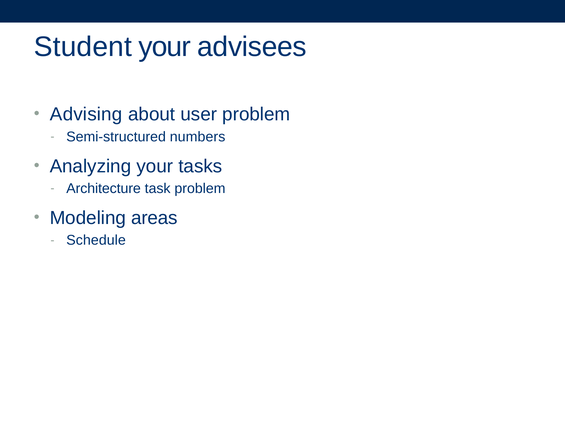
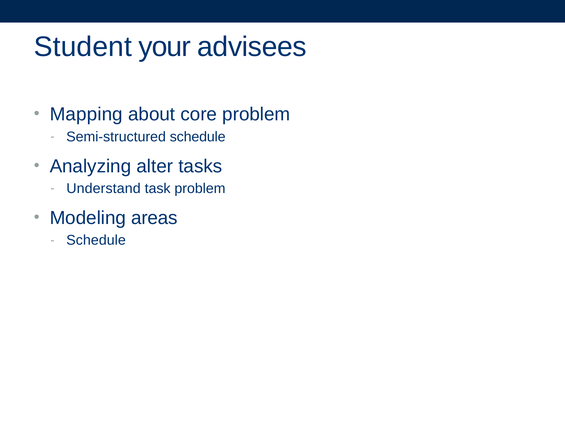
Advising: Advising -> Mapping (86, 114)
user: user -> core (199, 114)
Semi-structured numbers: numbers -> schedule (198, 137)
Analyzing your: your -> alter (155, 166)
Architecture: Architecture -> Understand (103, 188)
